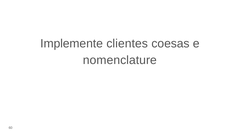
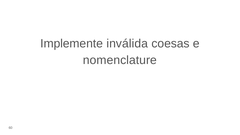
clientes: clientes -> inválida (127, 44)
